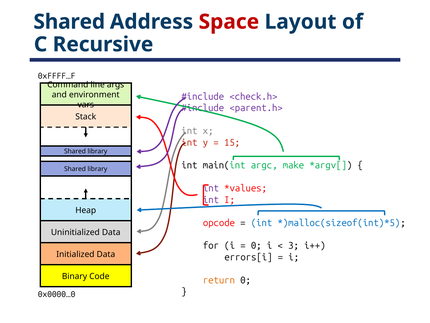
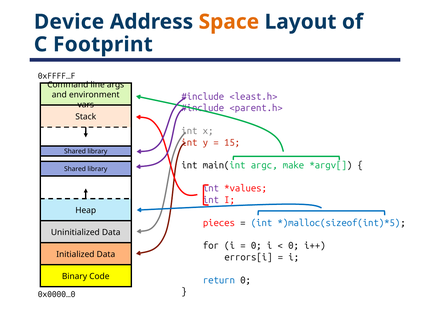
Shared: Shared -> Device (69, 22)
Space colour: red -> orange (229, 22)
Recursive: Recursive -> Footprint (103, 44)
<check.h>: <check.h> -> <least.h> (253, 96)
opcode: opcode -> pieces (219, 223)
3: 3 -> 0 (294, 245)
return colour: orange -> blue (219, 280)
